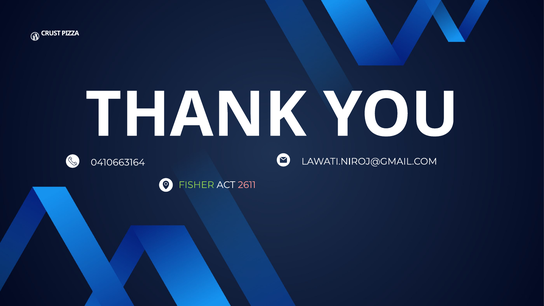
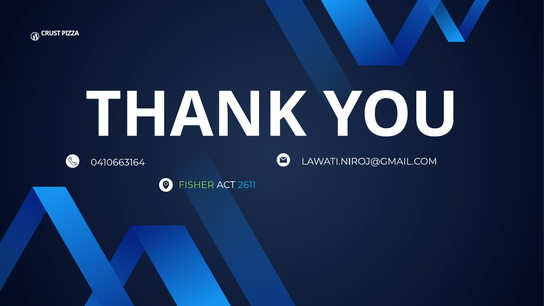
2611 colour: pink -> light blue (247, 185)
